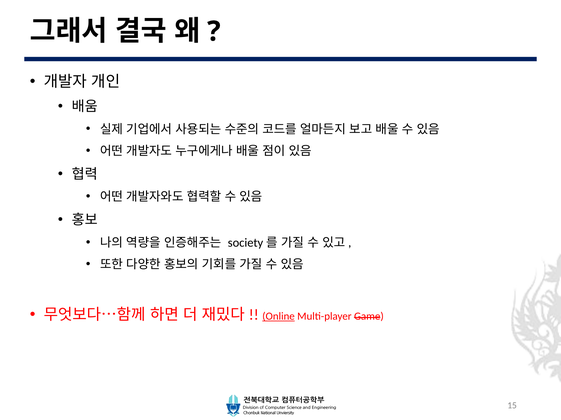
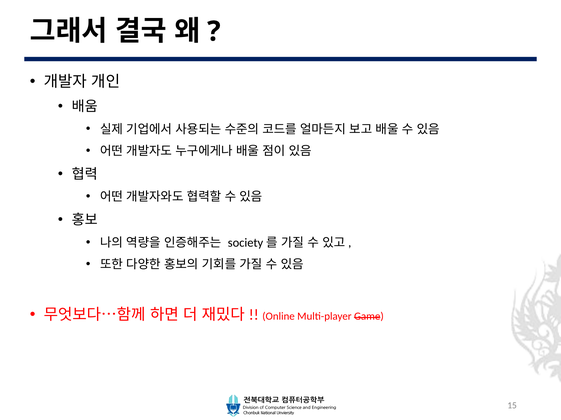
Online underline: present -> none (279, 317)
